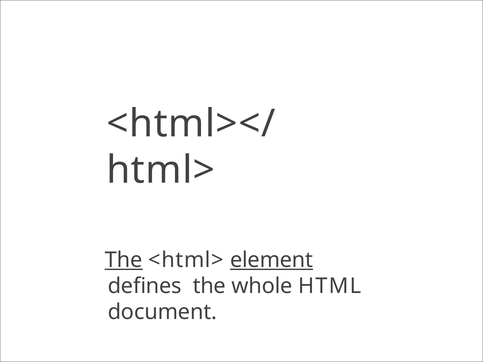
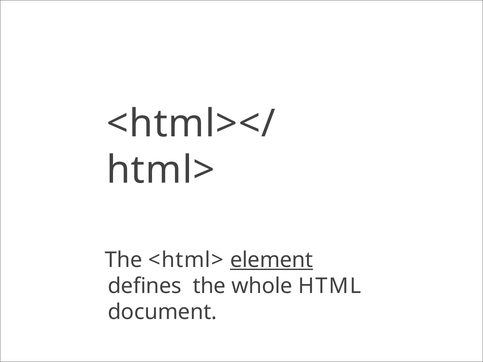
The underline: present -> none (124, 260)
